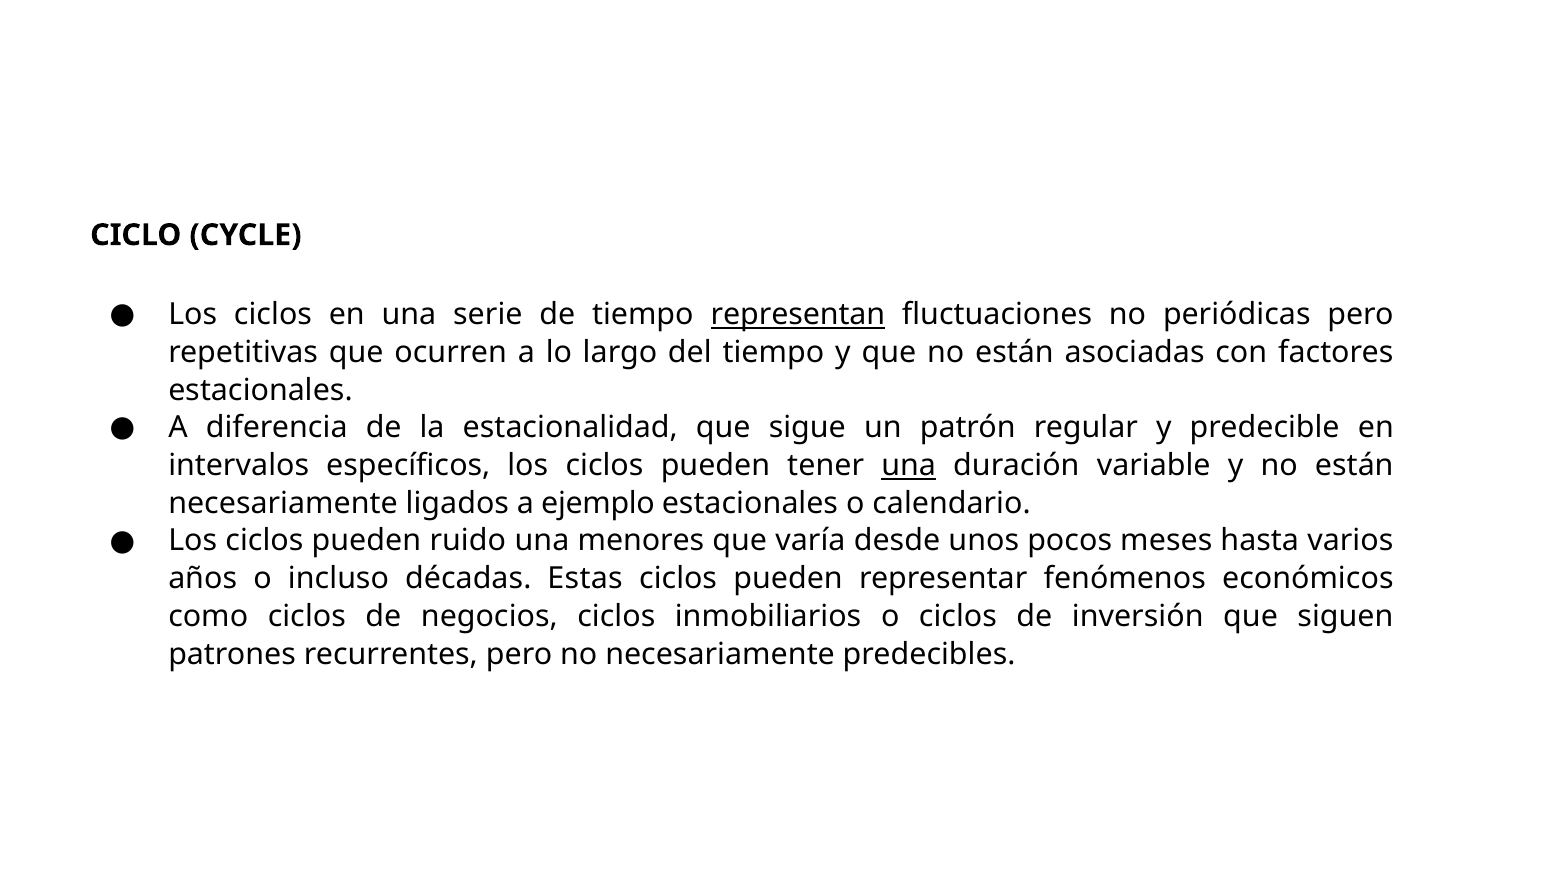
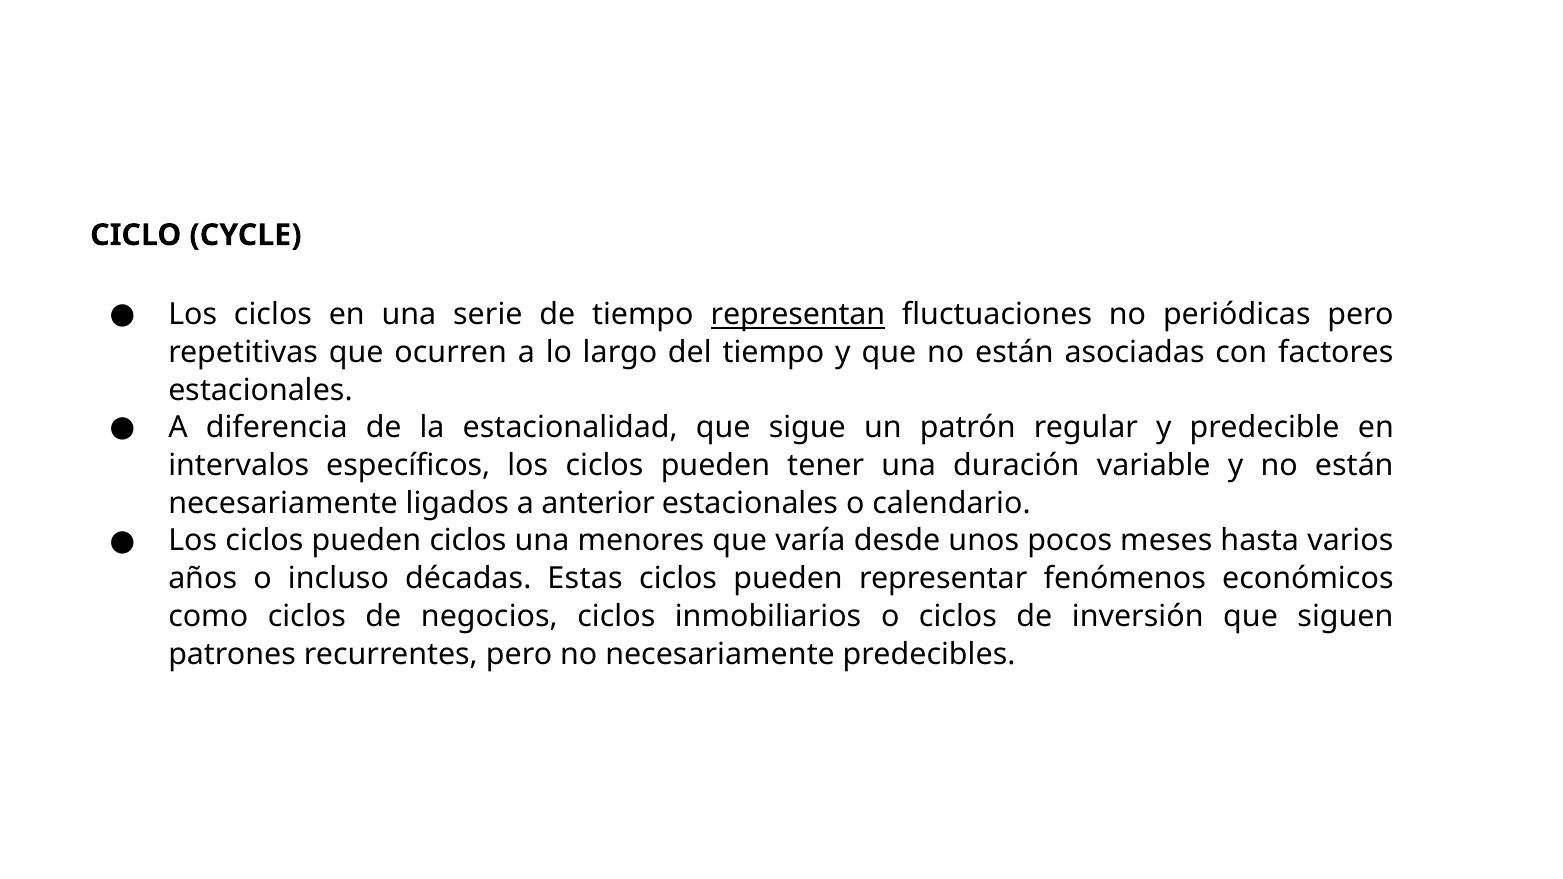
una underline: present -> none (909, 466)
ejemplo: ejemplo -> anterior (598, 503)
pueden ruido: ruido -> ciclos (468, 541)
